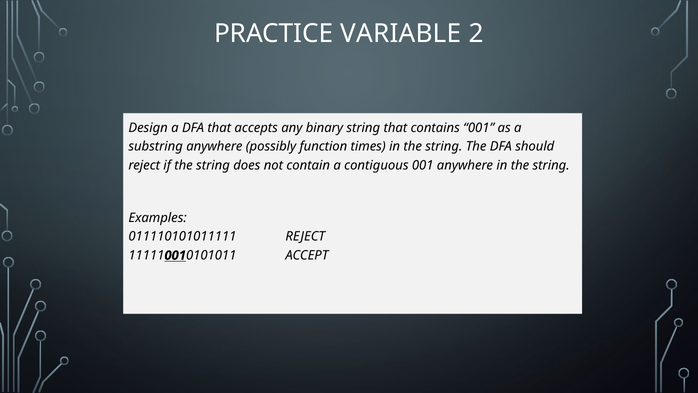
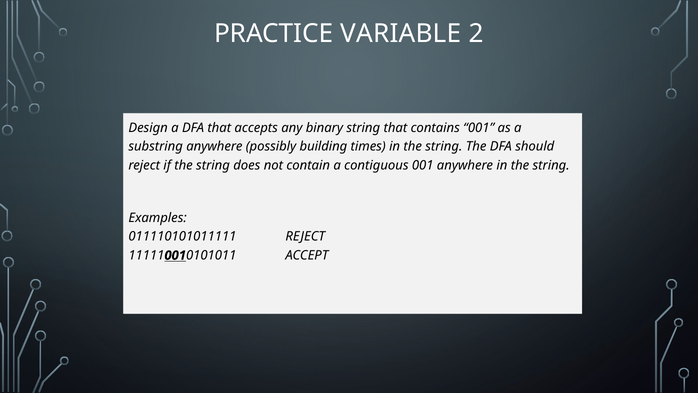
function: function -> building (323, 146)
